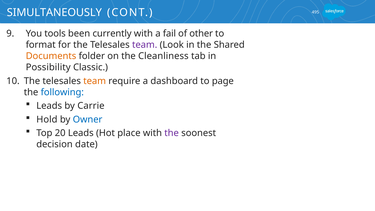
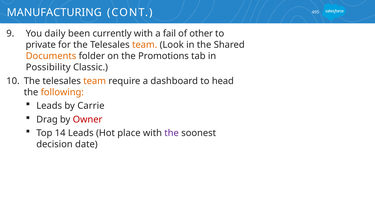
SIMULTANEOUSLY: SIMULTANEOUSLY -> MANUFACTURING (54, 12)
tools: tools -> daily (55, 34)
format: format -> private (41, 45)
team colour: purple -> orange (145, 45)
Cleanliness: Cleanliness -> Promotions (163, 56)
page: page -> head (223, 81)
following colour: blue -> orange (62, 92)
Hold: Hold -> Drag (47, 119)
Owner colour: blue -> red (88, 119)
20: 20 -> 14 (60, 133)
